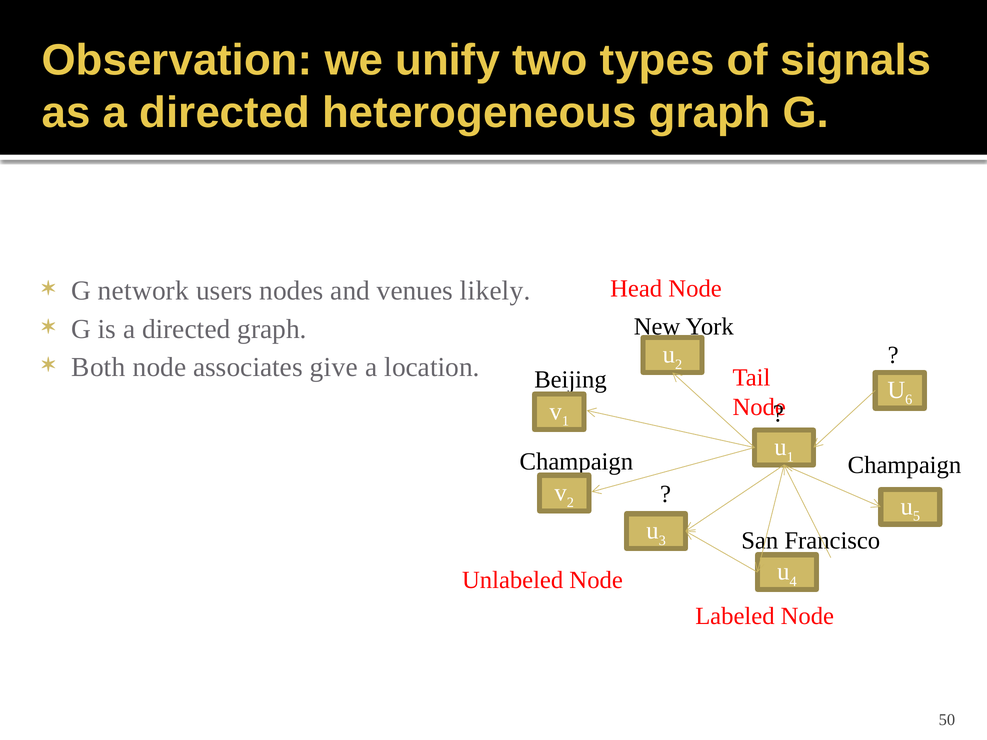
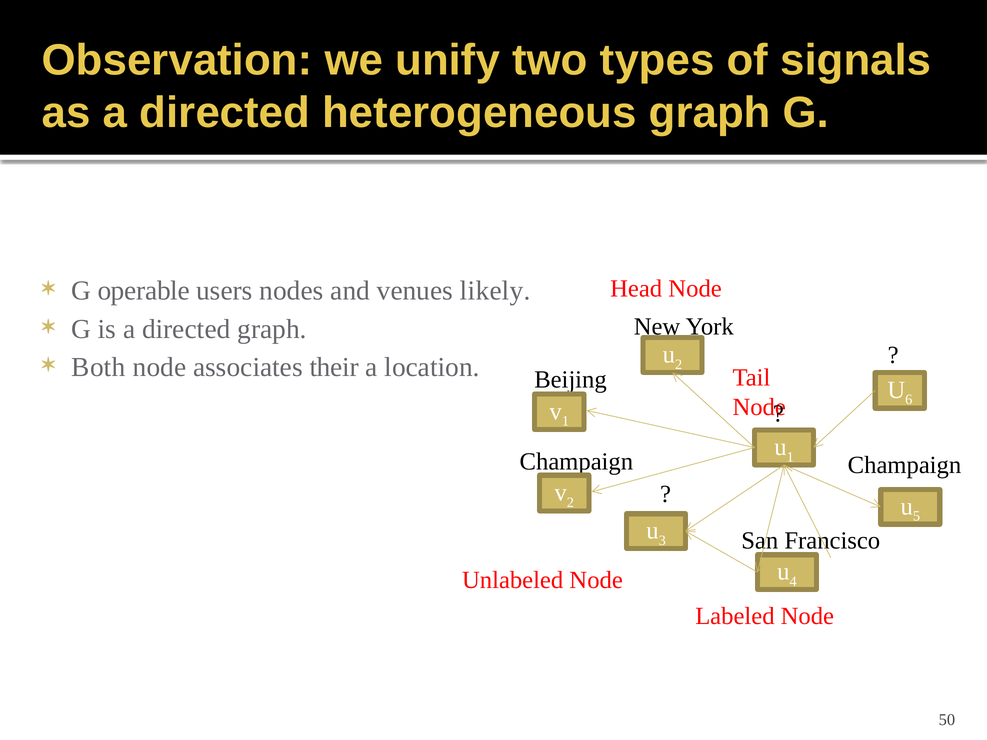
network: network -> operable (144, 291)
give: give -> their (334, 367)
